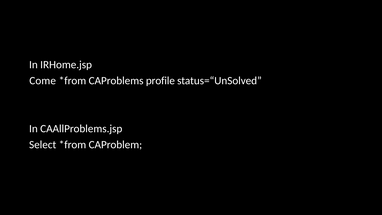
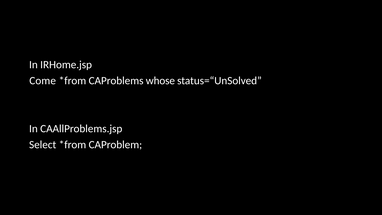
profile: profile -> whose (160, 81)
